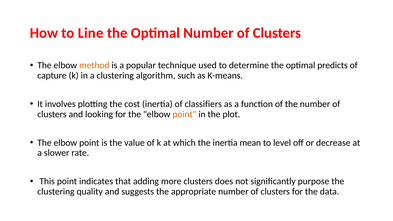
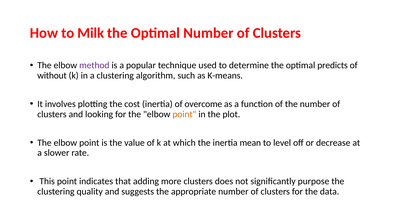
Line: Line -> Milk (91, 33)
method colour: orange -> purple (94, 65)
capture: capture -> without (52, 76)
classifiers: classifiers -> overcome (203, 104)
